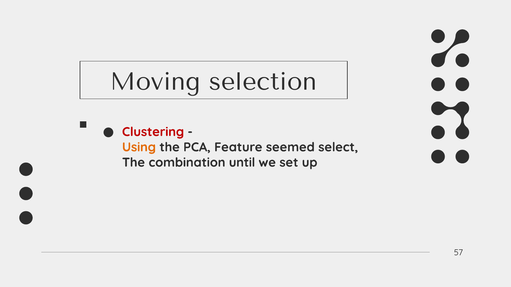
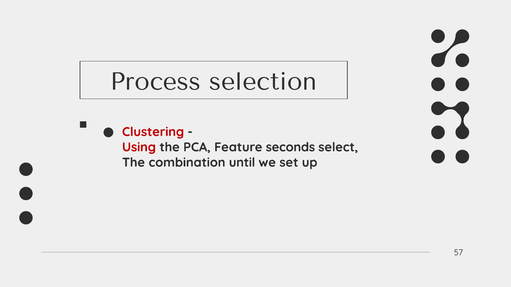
Moving: Moving -> Process (155, 82)
Using colour: orange -> red (139, 147)
seemed: seemed -> seconds (290, 147)
